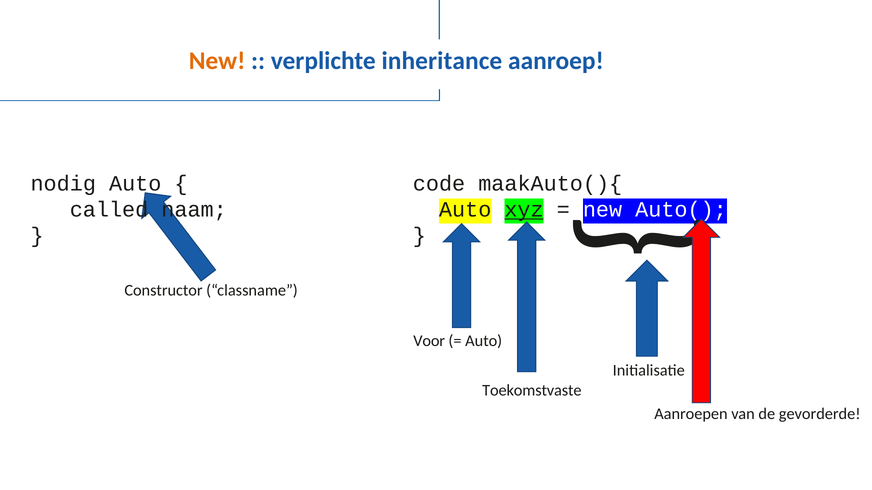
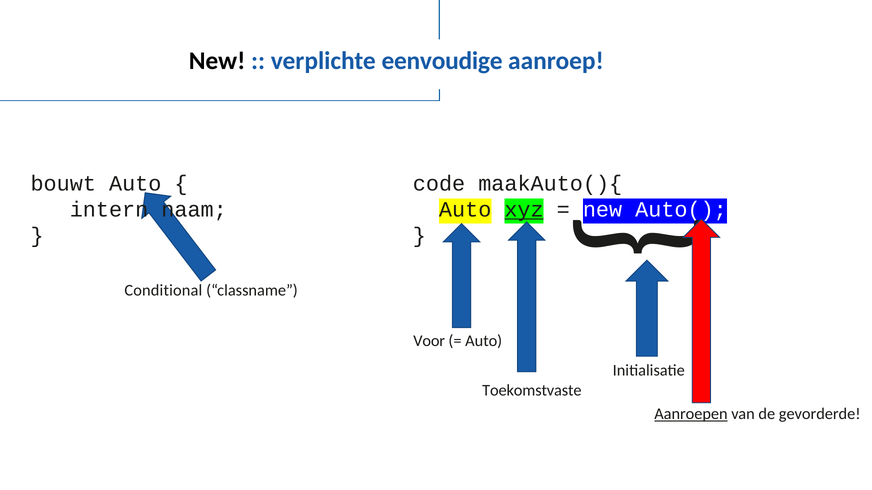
New colour: orange -> black (217, 61)
inheritance: inheritance -> eenvoudige (442, 61)
nodig: nodig -> bouwt (63, 184)
called: called -> intern (109, 210)
Constructor: Constructor -> Conditional (163, 291)
Aanroepen underline: none -> present (691, 414)
